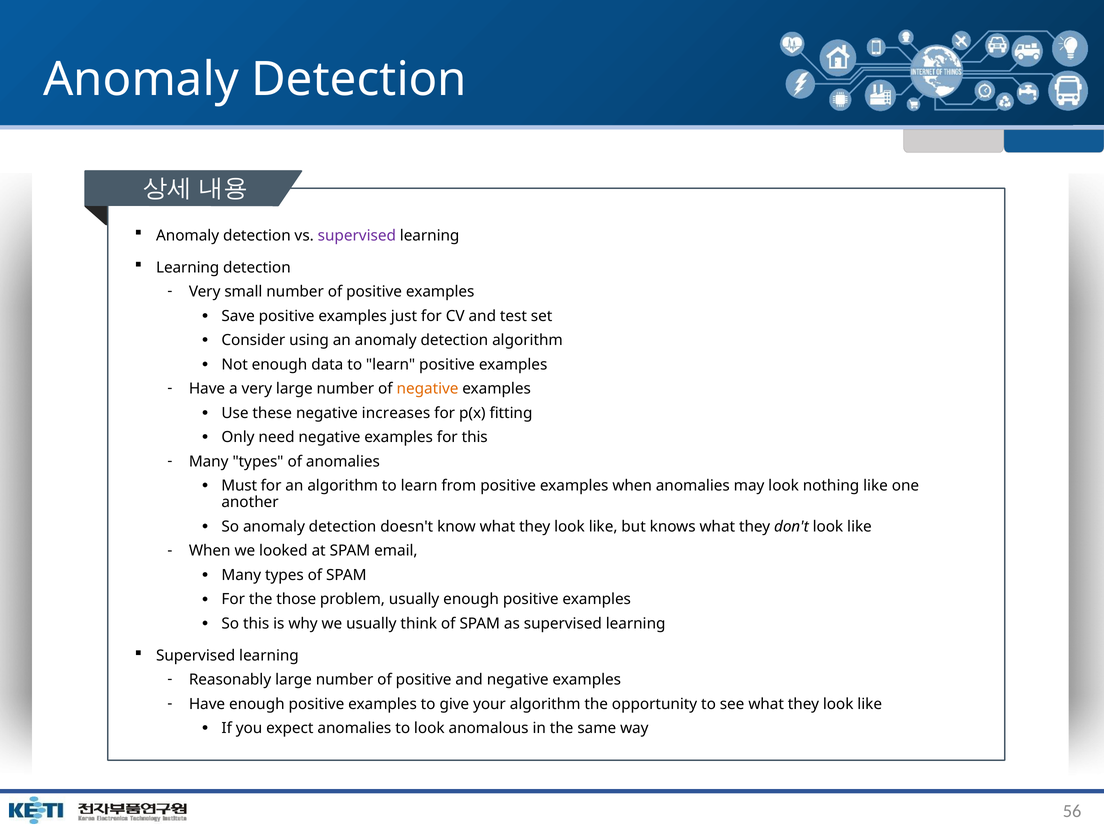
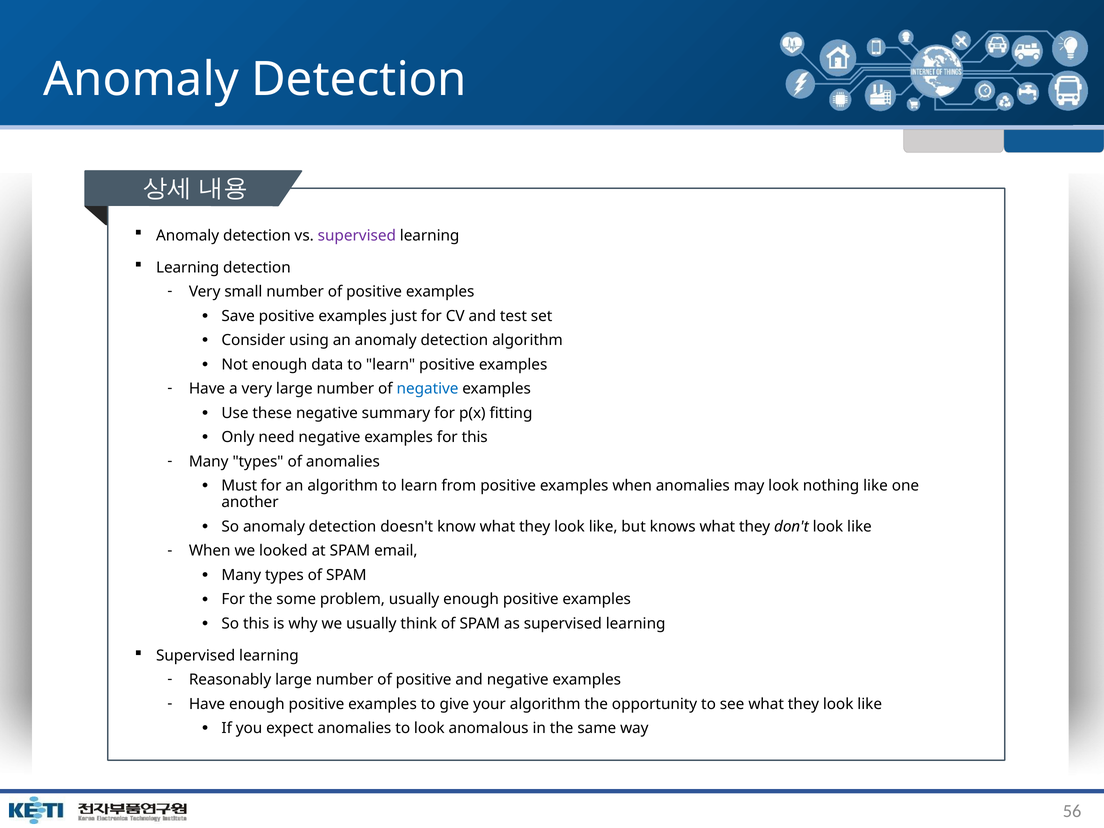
negative colour: orange -> blue (428, 389)
increases: increases -> summary (396, 413)
those: those -> some (296, 599)
